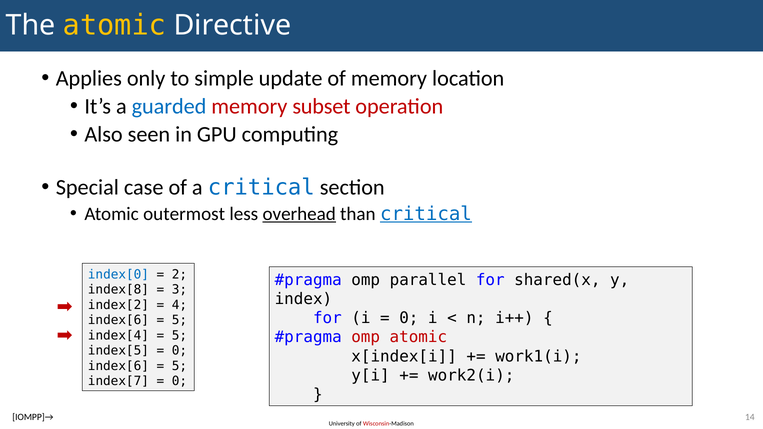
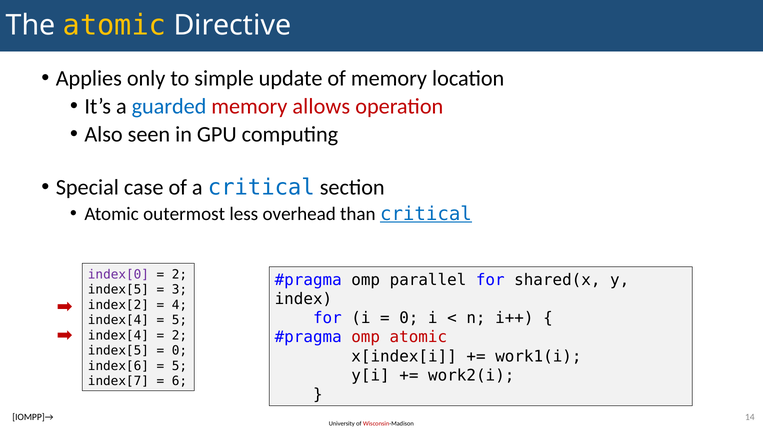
subset: subset -> allows (321, 106)
overhead underline: present -> none (299, 214)
index[0 colour: blue -> purple (118, 274)
index[8: index[8 -> index[5 (118, 290)
index[6: index[6 -> index[4 (118, 320)
5: 5 -> 2 (179, 336)
0: 0 -> 6 (179, 381)
